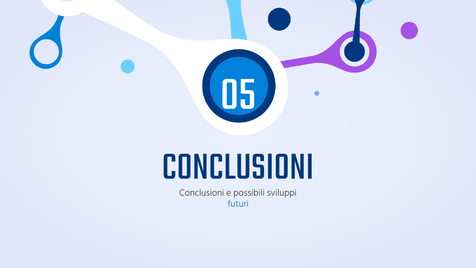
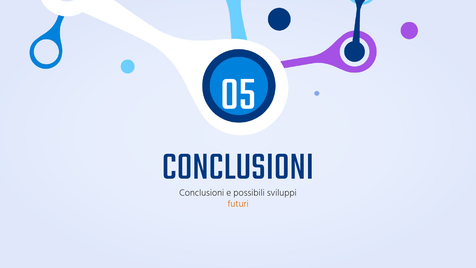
futuri colour: blue -> orange (238, 204)
